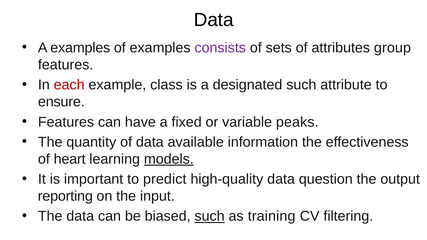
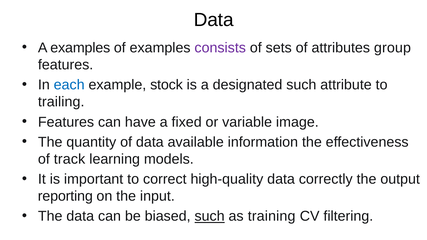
each colour: red -> blue (69, 85)
class: class -> stock (167, 85)
ensure: ensure -> trailing (61, 102)
peaks: peaks -> image (297, 122)
heart: heart -> track (70, 159)
models underline: present -> none (169, 159)
predict: predict -> correct (165, 179)
question: question -> correctly (326, 179)
